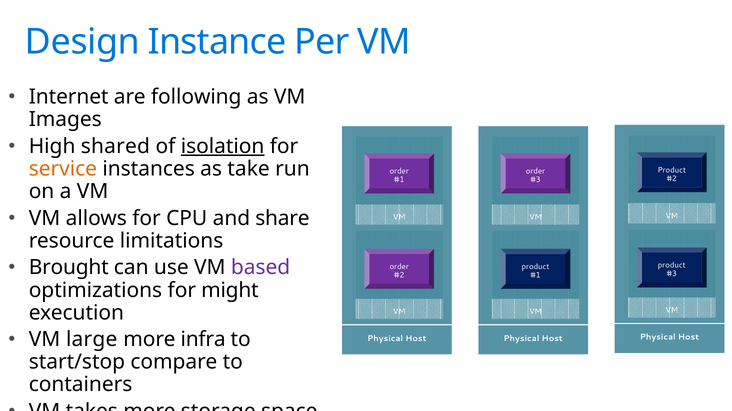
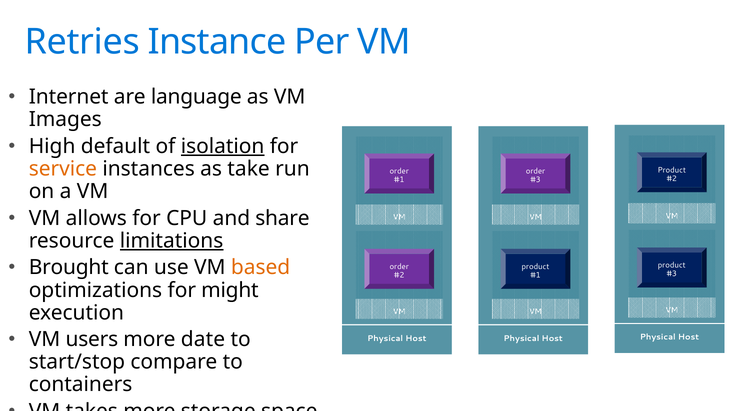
Design: Design -> Retries (82, 42)
following: following -> language (196, 97)
shared: shared -> default (115, 147)
limitations underline: none -> present (172, 241)
based colour: purple -> orange (261, 268)
large: large -> users (92, 340)
infra: infra -> date (203, 340)
